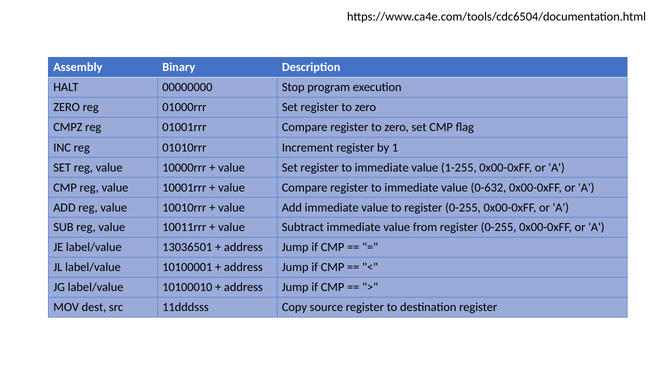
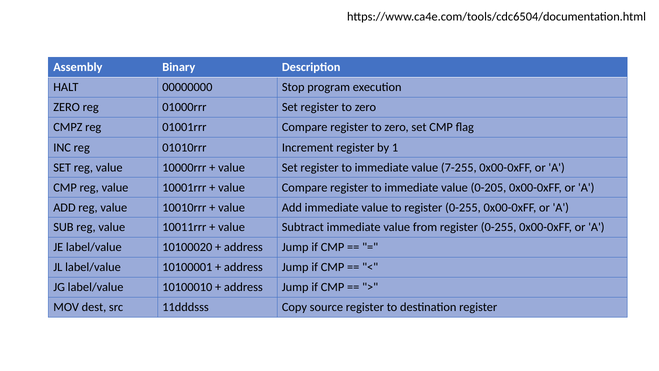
1-255: 1-255 -> 7-255 (459, 167)
0-632: 0-632 -> 0-205 (488, 187)
13036501: 13036501 -> 10100020 (187, 247)
